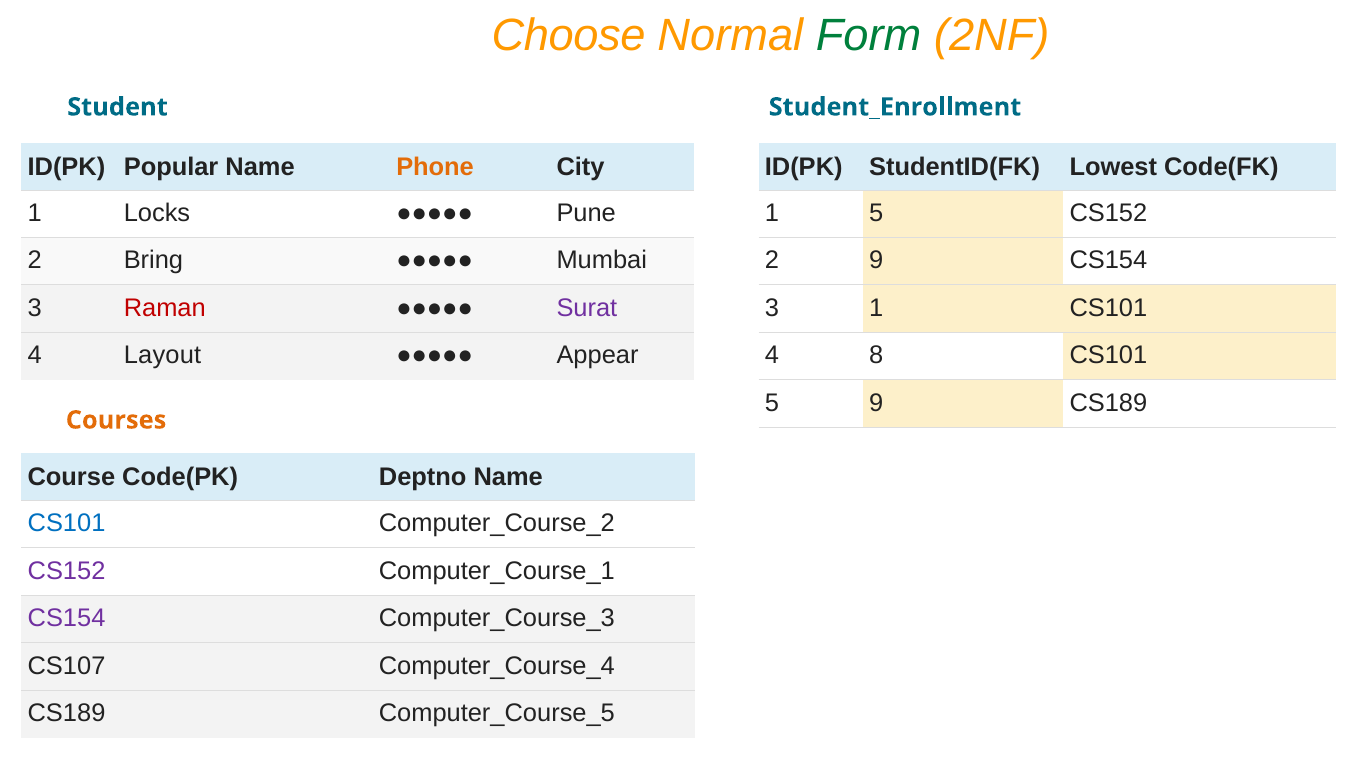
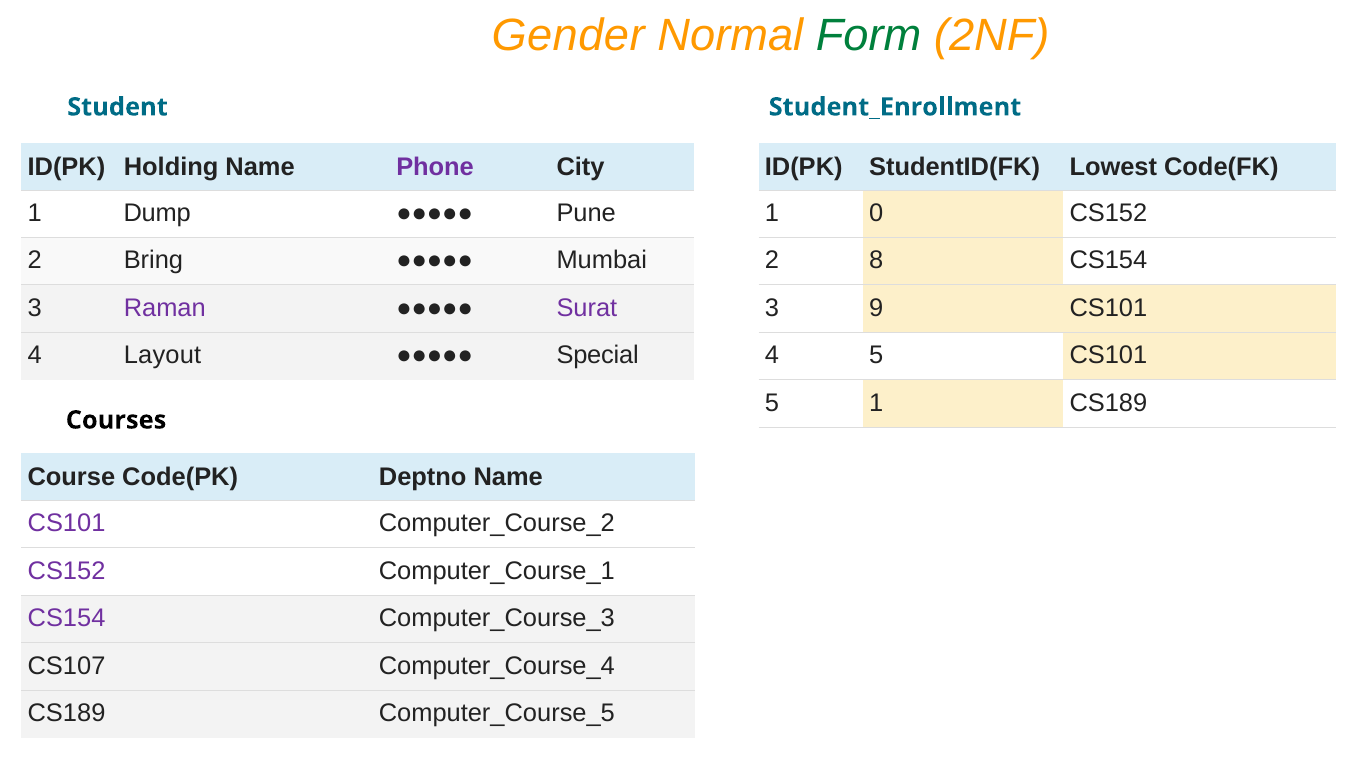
Choose: Choose -> Gender (568, 35)
Popular: Popular -> Holding (171, 167)
Phone colour: orange -> purple (435, 167)
Locks: Locks -> Dump (157, 213)
1 5: 5 -> 0 (876, 213)
2 9: 9 -> 8 (876, 261)
Raman colour: red -> purple (165, 308)
3 1: 1 -> 9 (876, 308)
Appear: Appear -> Special (598, 356)
4 8: 8 -> 5 (876, 356)
5 9: 9 -> 1 (876, 403)
Courses colour: orange -> black (116, 420)
CS101 colour: blue -> purple (67, 524)
